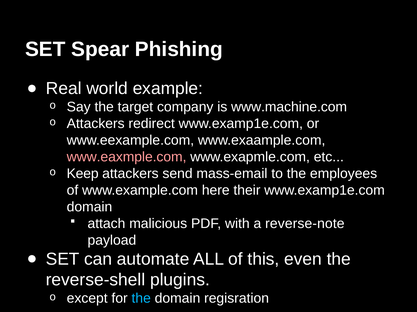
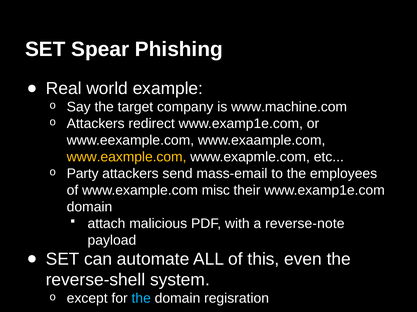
www.eaxmple.com colour: pink -> yellow (127, 157)
Keep: Keep -> Party (83, 174)
here: here -> misc (216, 191)
plugins: plugins -> system (180, 281)
